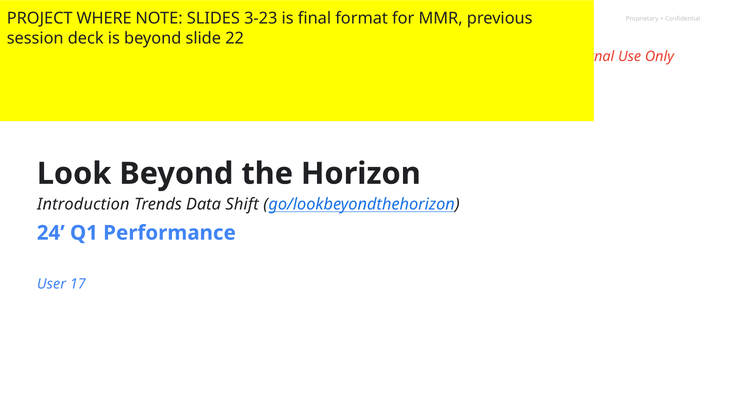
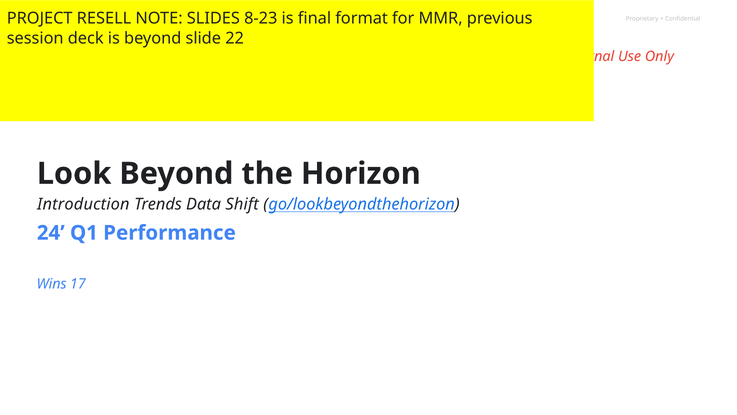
WHERE: WHERE -> RESELL (104, 19)
3-23: 3-23 -> 8-23 (261, 19)
User: User -> Wins (52, 284)
